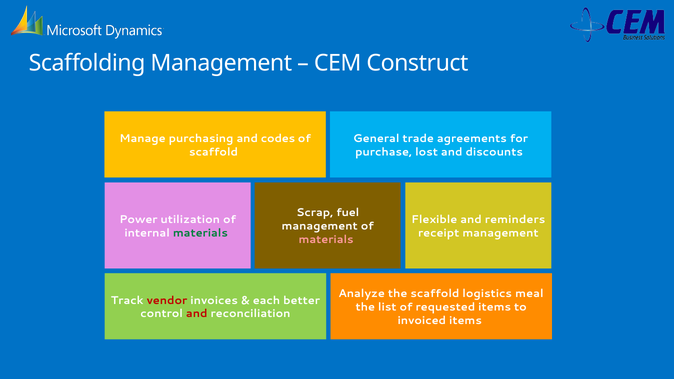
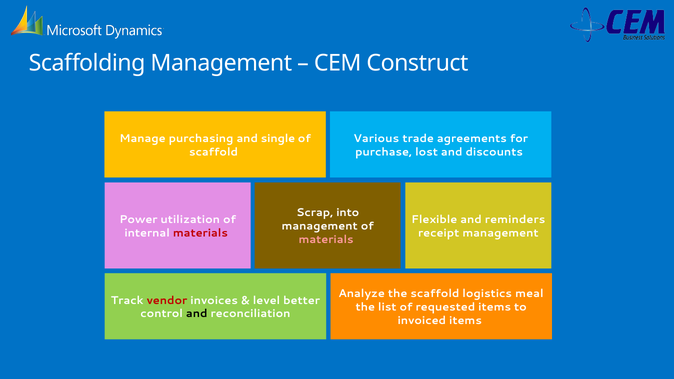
codes: codes -> single (278, 138)
General: General -> Various (376, 138)
fuel: fuel -> into (348, 213)
materials colour: green -> red (200, 233)
each: each -> level (266, 300)
and colour: red -> black (197, 314)
